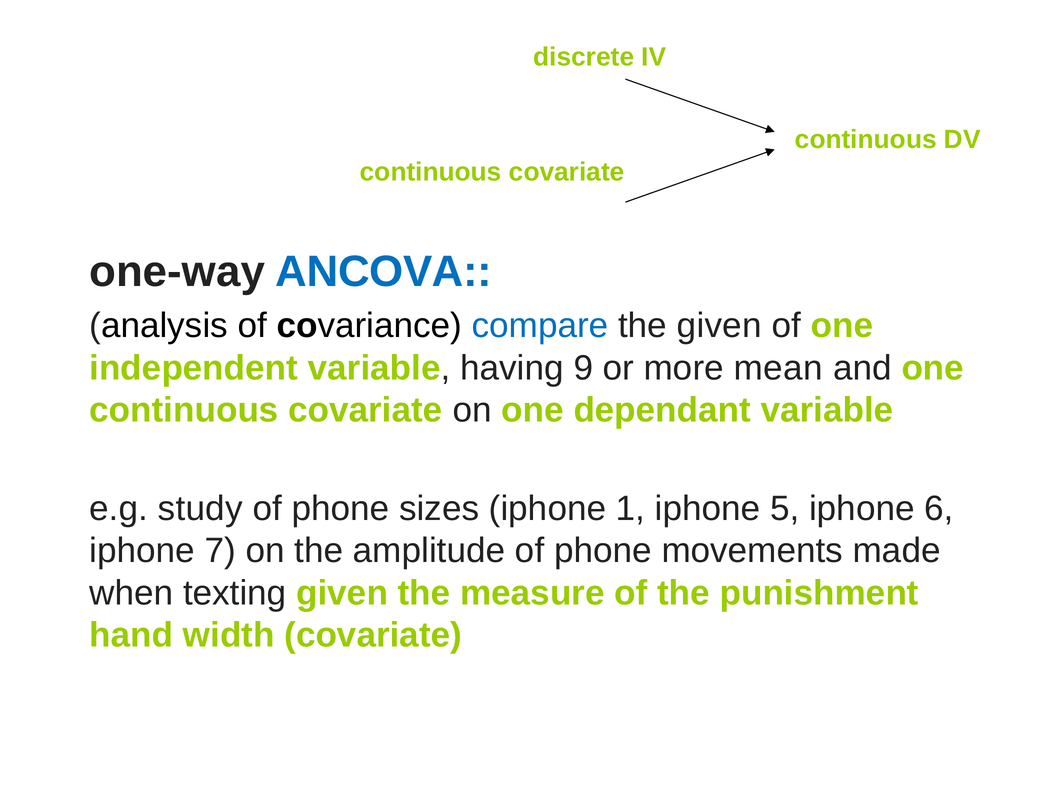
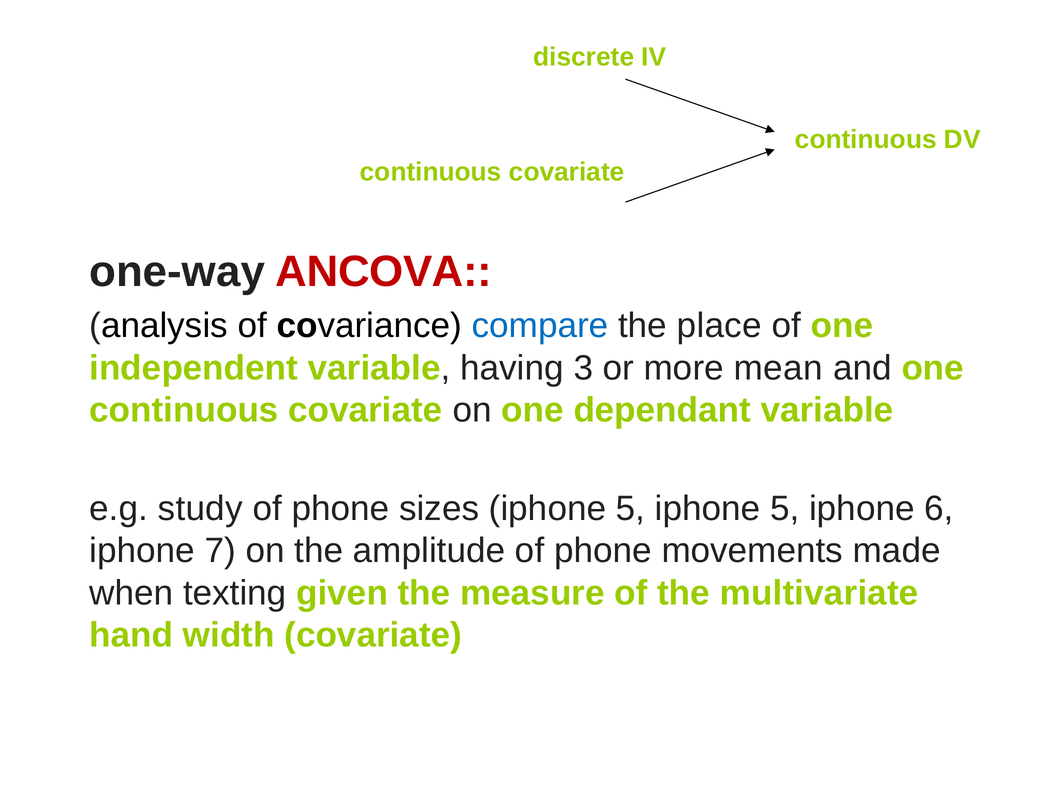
ANCOVA colour: blue -> red (384, 272)
the given: given -> place (719, 326)
9: 9 -> 3 (583, 368)
sizes iphone 1: 1 -> 5 (631, 508)
punishment: punishment -> multivariate (819, 593)
